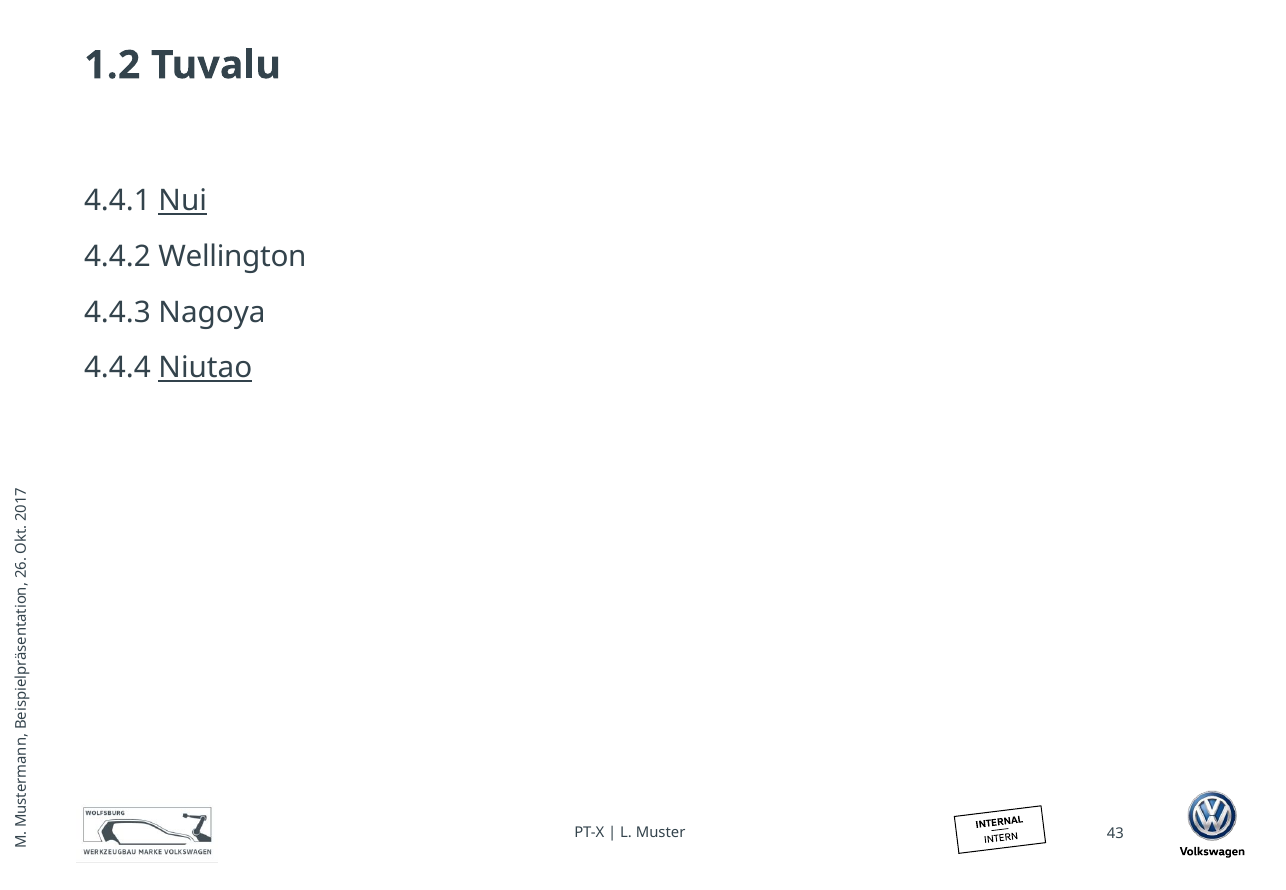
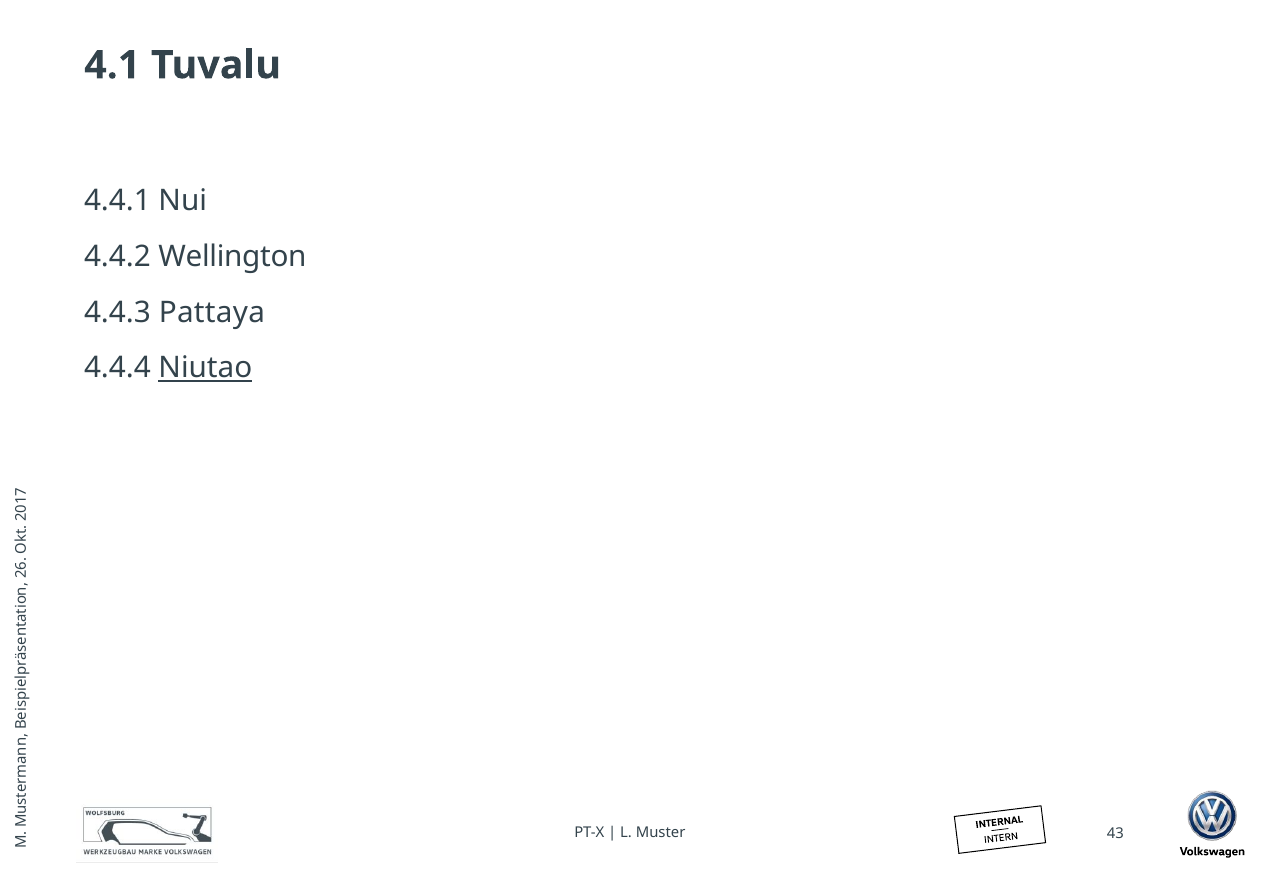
1.2: 1.2 -> 4.1 (112, 65)
Nui underline: present -> none (183, 201)
Nagoya: Nagoya -> Pattaya (212, 312)
